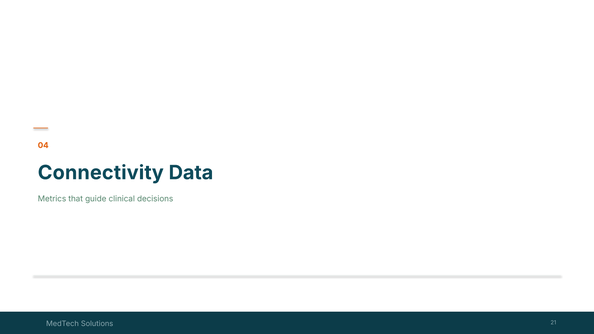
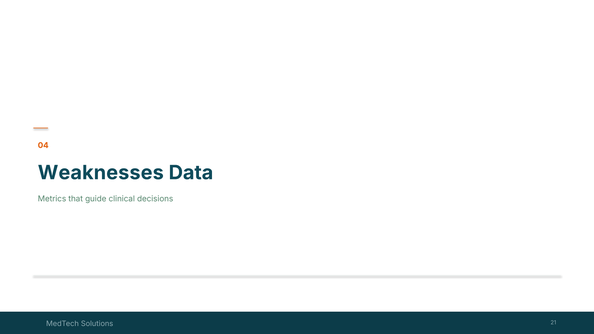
Connectivity: Connectivity -> Weaknesses (101, 173)
